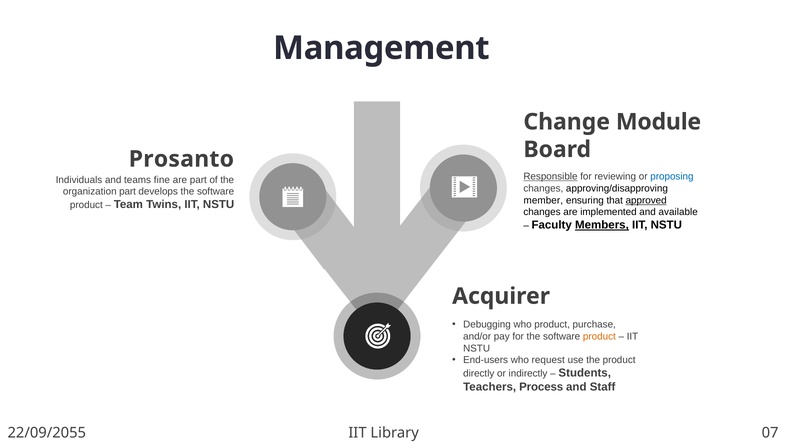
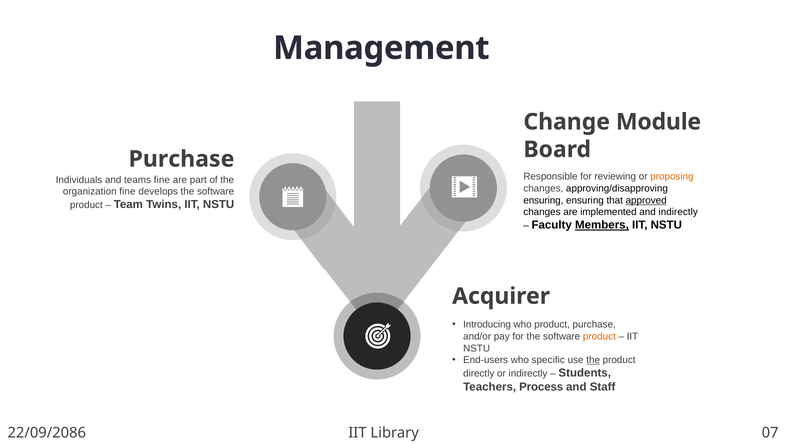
Prosanto: Prosanto -> Purchase (181, 159)
Responsible underline: present -> none (550, 177)
proposing colour: blue -> orange (672, 177)
organization part: part -> fine (127, 192)
member: member -> ensuring (543, 200)
and available: available -> indirectly (678, 212)
Debugging: Debugging -> Introducing (487, 324)
request: request -> specific (548, 360)
the underline: none -> present (593, 360)
22/09/2055: 22/09/2055 -> 22/09/2086 (47, 433)
